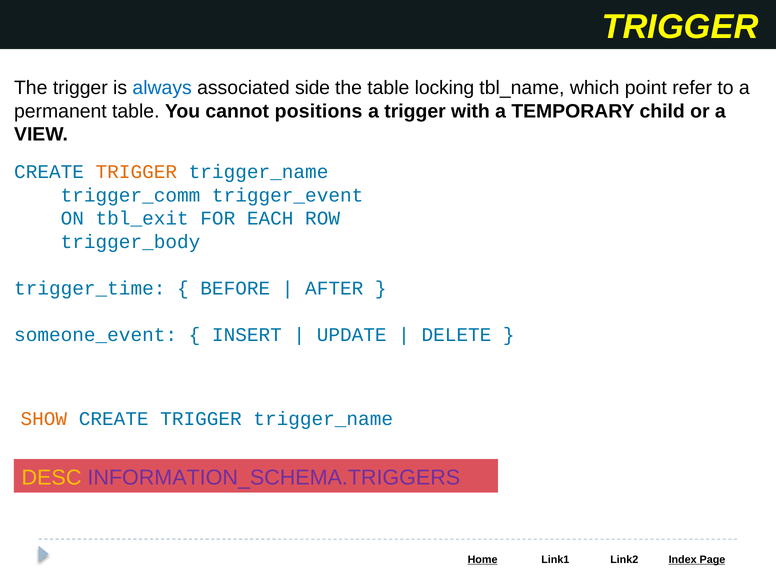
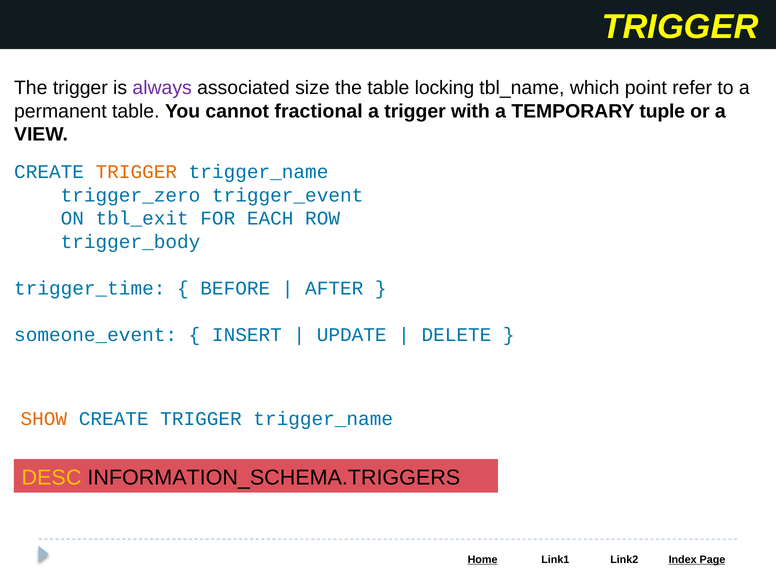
always colour: blue -> purple (162, 88)
side: side -> size (312, 88)
positions: positions -> fractional (319, 111)
child: child -> tuple (662, 111)
trigger_comm: trigger_comm -> trigger_zero (131, 195)
INFORMATION_SCHEMA.TRIGGERS colour: purple -> black (274, 477)
